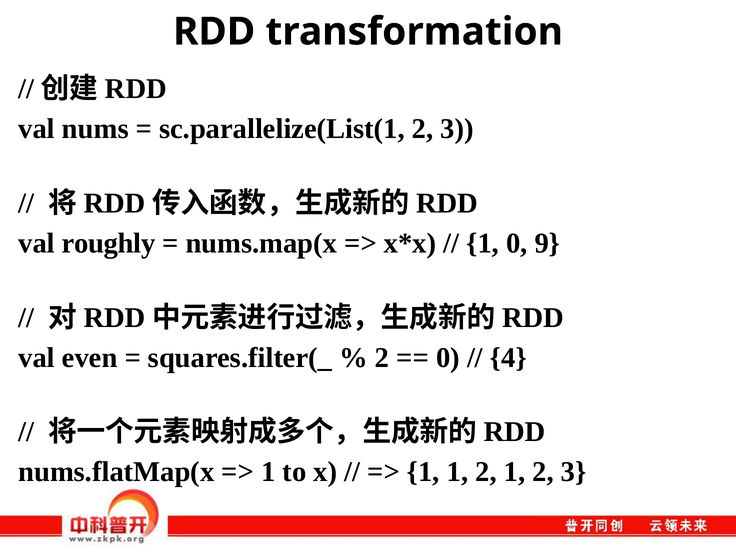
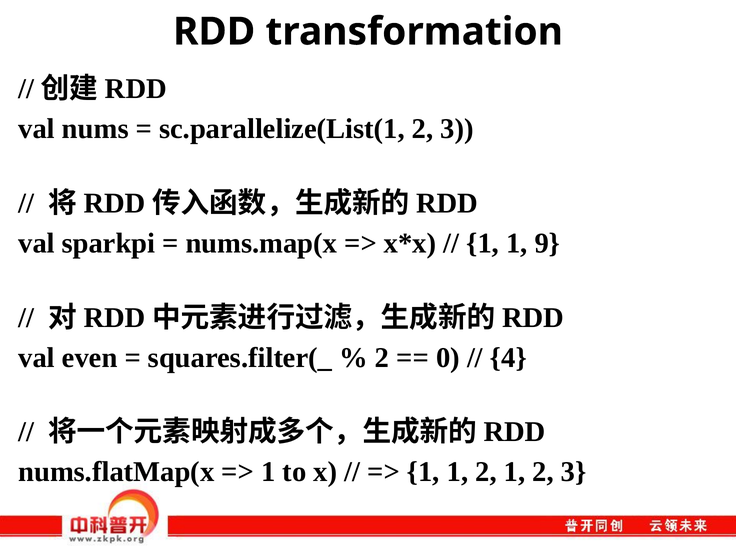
roughly: roughly -> sparkpi (108, 243)
0: 0 -> 1 (517, 243)
